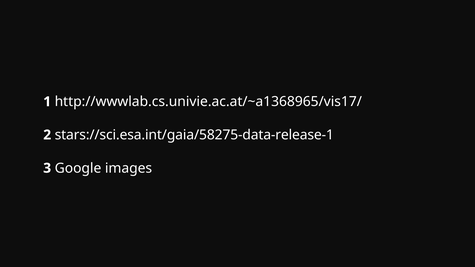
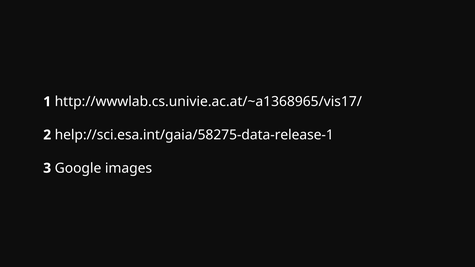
stars://sci.esa.int/gaia/58275-data-release-1: stars://sci.esa.int/gaia/58275-data-release-1 -> help://sci.esa.int/gaia/58275-data-release-1 (194, 135)
